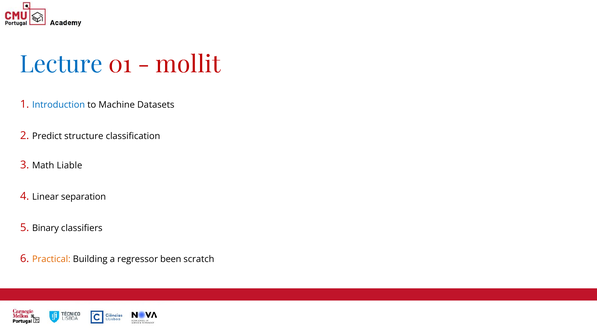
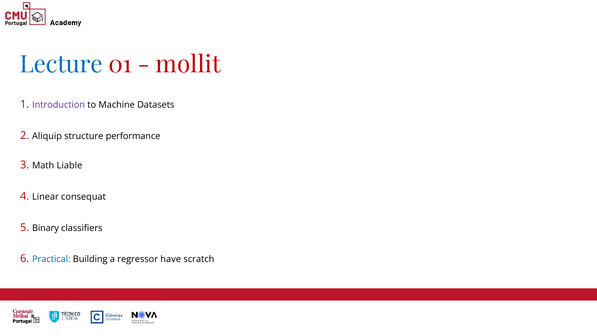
Introduction colour: blue -> purple (59, 105)
Predict: Predict -> Aliquip (47, 136)
classification: classification -> performance (133, 136)
separation: separation -> consequat (83, 197)
Practical colour: orange -> blue (51, 259)
been: been -> have (171, 259)
